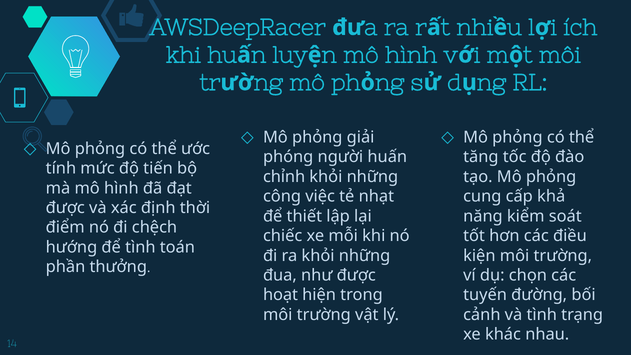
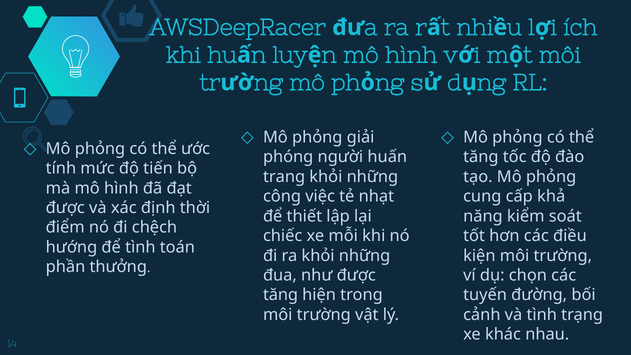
chỉnh: chỉnh -> trang (284, 177)
hoạt: hoạt -> tăng (281, 295)
